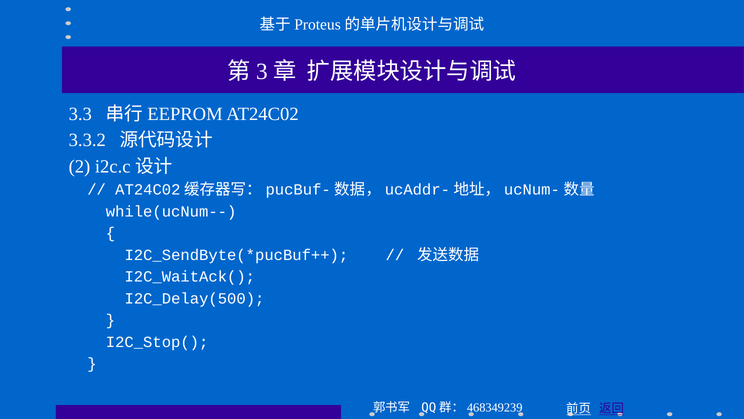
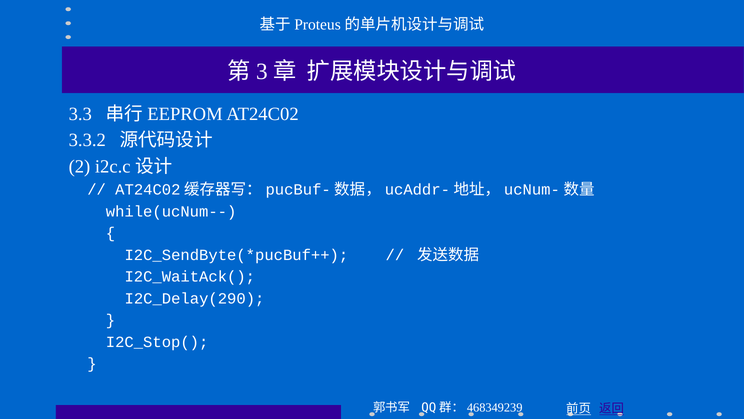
I2C_Delay(500: I2C_Delay(500 -> I2C_Delay(290 (194, 298)
